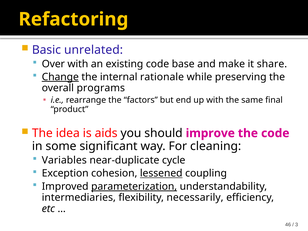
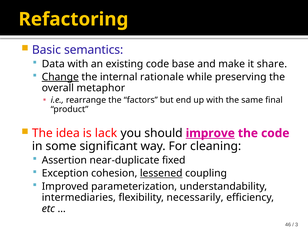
unrelated: unrelated -> semantics (94, 50)
Over: Over -> Data (53, 64)
programs: programs -> metaphor (101, 88)
aids: aids -> lack (106, 133)
improve underline: none -> present (210, 133)
Variables: Variables -> Assertion (64, 160)
cycle: cycle -> fixed (174, 160)
parameterization underline: present -> none (134, 186)
